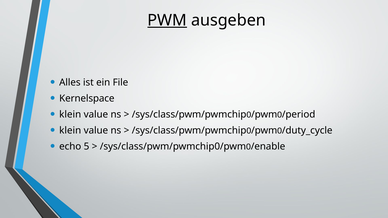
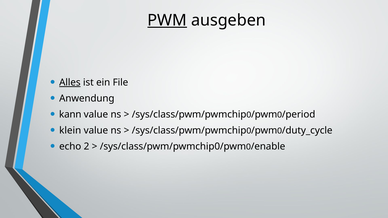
Alles underline: none -> present (70, 83)
Kernelspace: Kernelspace -> Anwendung (87, 99)
klein: klein -> kann (70, 115)
5: 5 -> 2 (86, 147)
